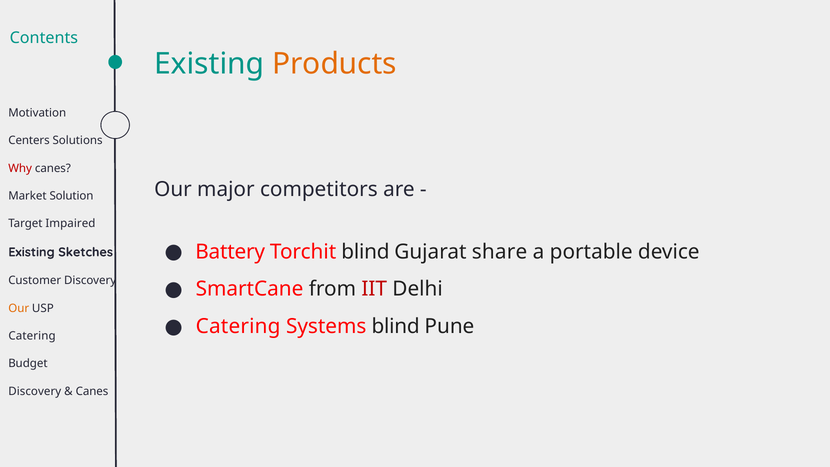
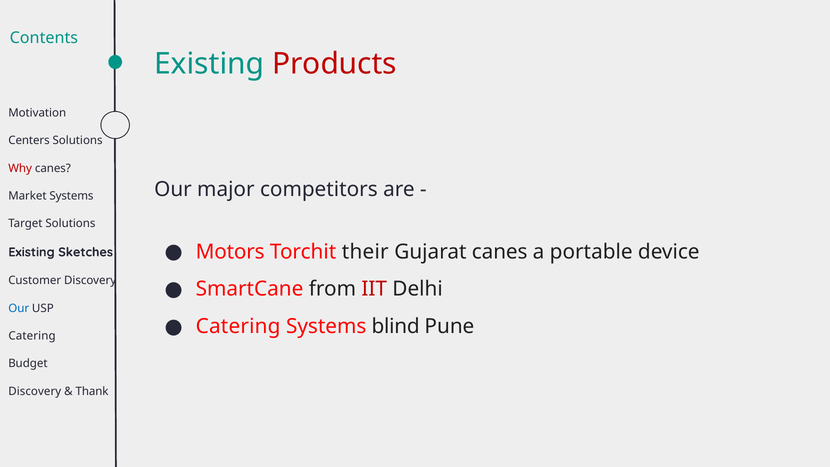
Products colour: orange -> red (334, 64)
Market Solution: Solution -> Systems (71, 196)
Target Impaired: Impaired -> Solutions (70, 224)
Battery: Battery -> Motors (230, 252)
Torchit blind: blind -> their (365, 252)
Gujarat share: share -> canes (500, 252)
Our colour: orange -> blue (19, 308)
Canes: Canes -> Thank (92, 391)
